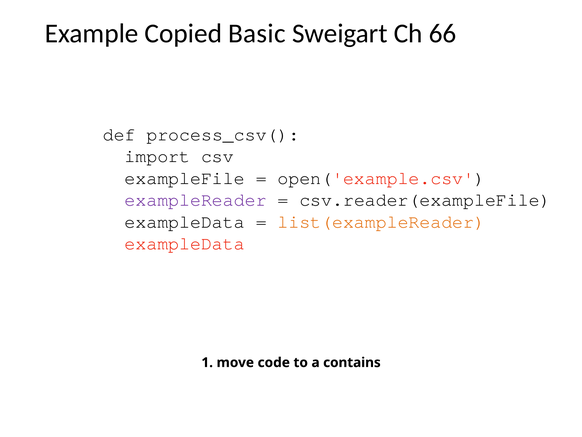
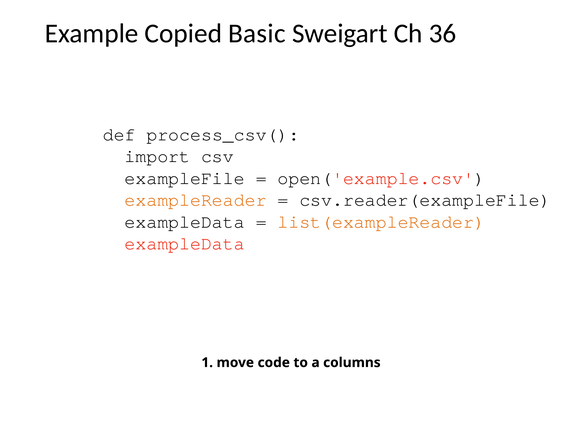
66: 66 -> 36 (443, 33)
exampleReader colour: purple -> orange (196, 200)
contains: contains -> columns (352, 362)
